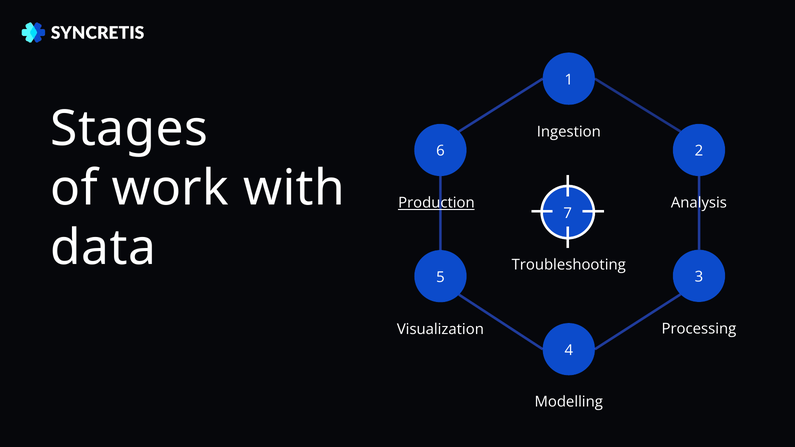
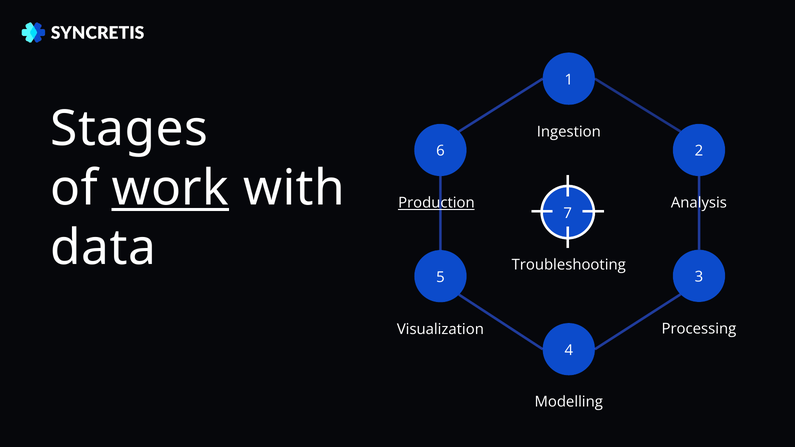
work underline: none -> present (170, 188)
